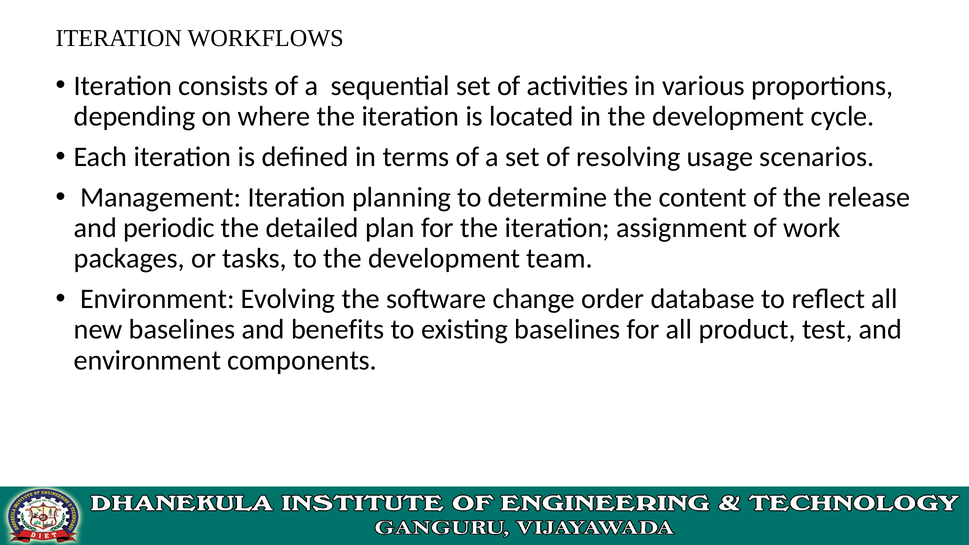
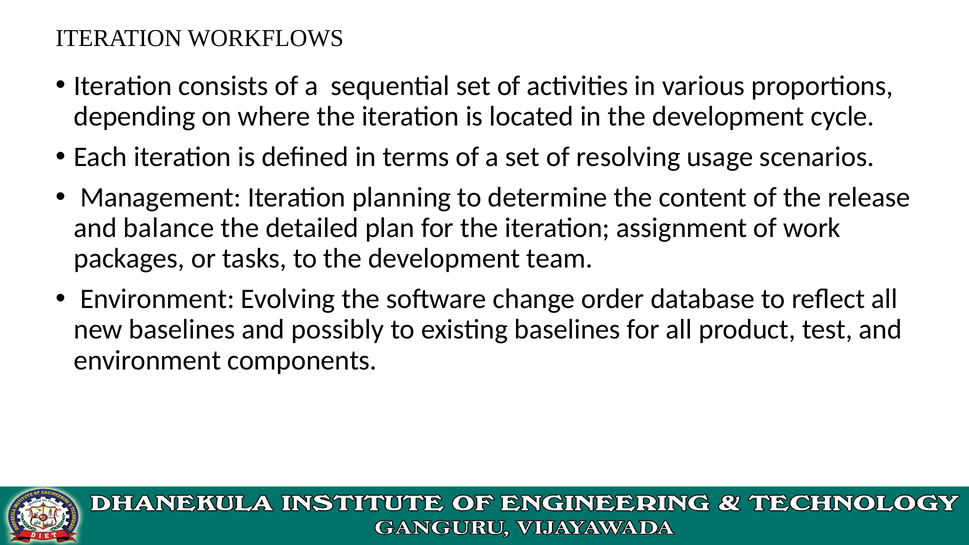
periodic: periodic -> balance (169, 228)
benefits: benefits -> possibly (338, 330)
